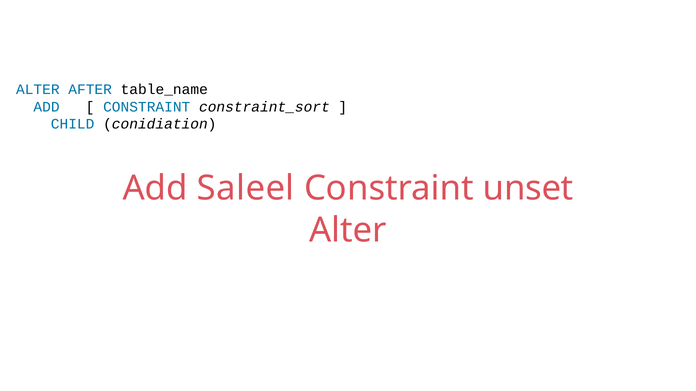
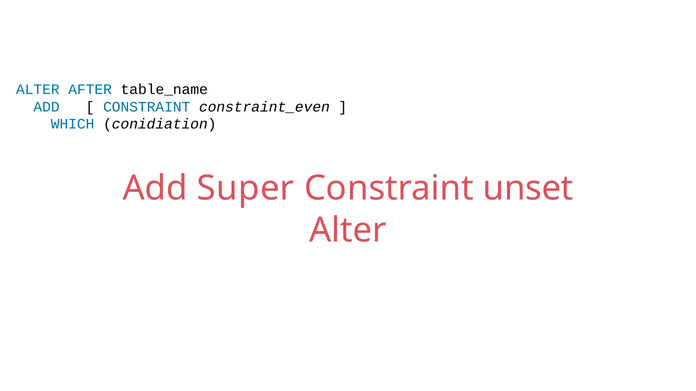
constraint_sort: constraint_sort -> constraint_even (264, 107)
CHILD: CHILD -> WHICH (73, 124)
Saleel: Saleel -> Super (246, 189)
